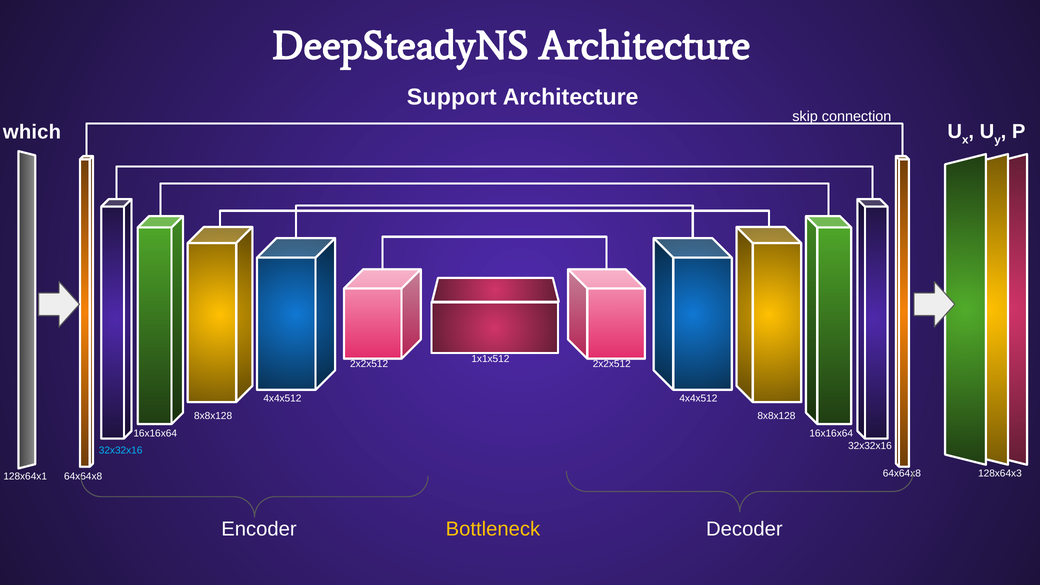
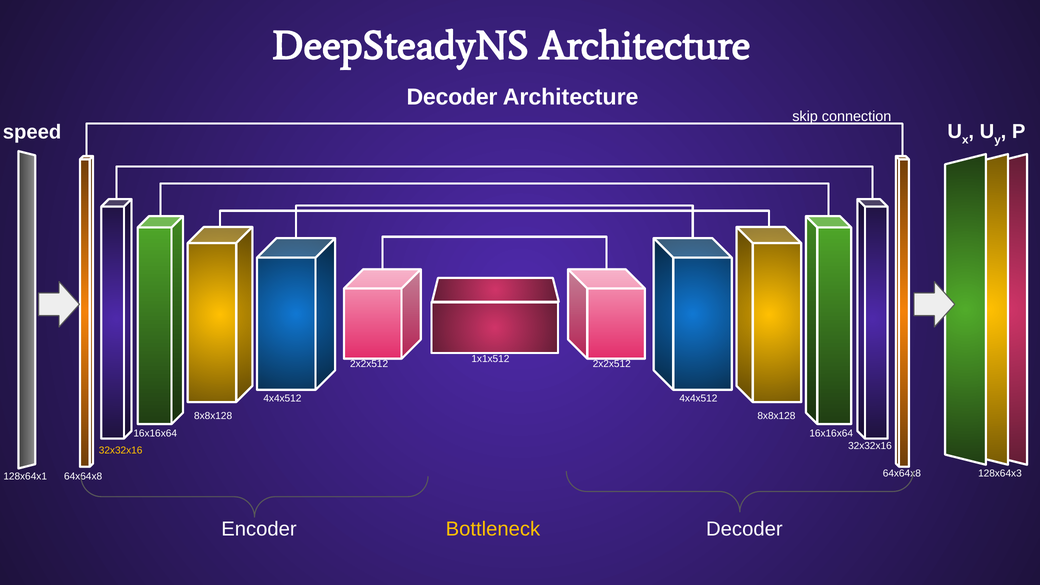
Support: Support -> Decoder (452, 97)
which: which -> speed (32, 132)
32x32x16 colour: light blue -> yellow (121, 451)
